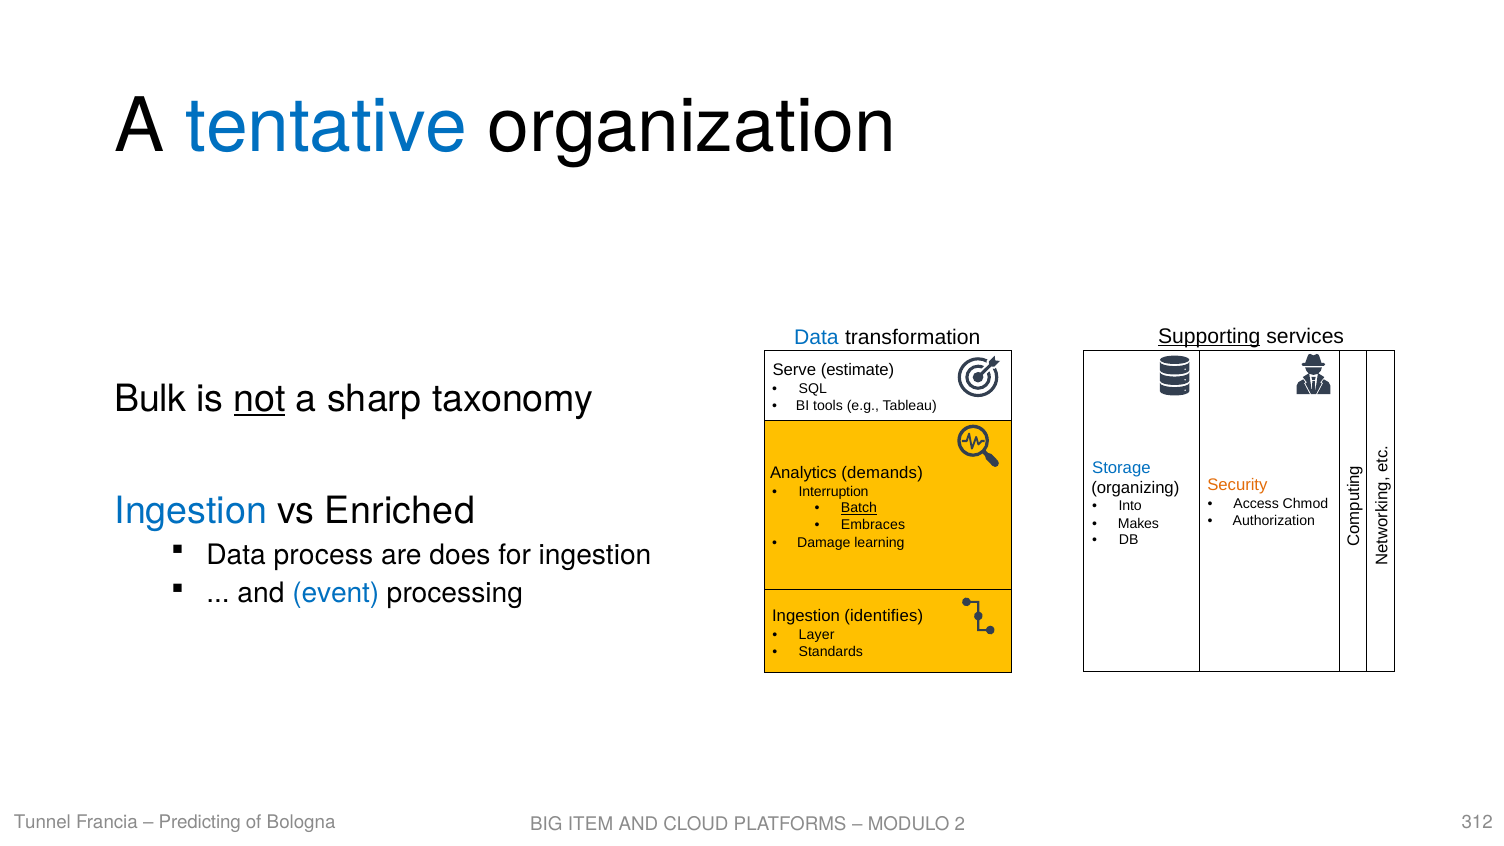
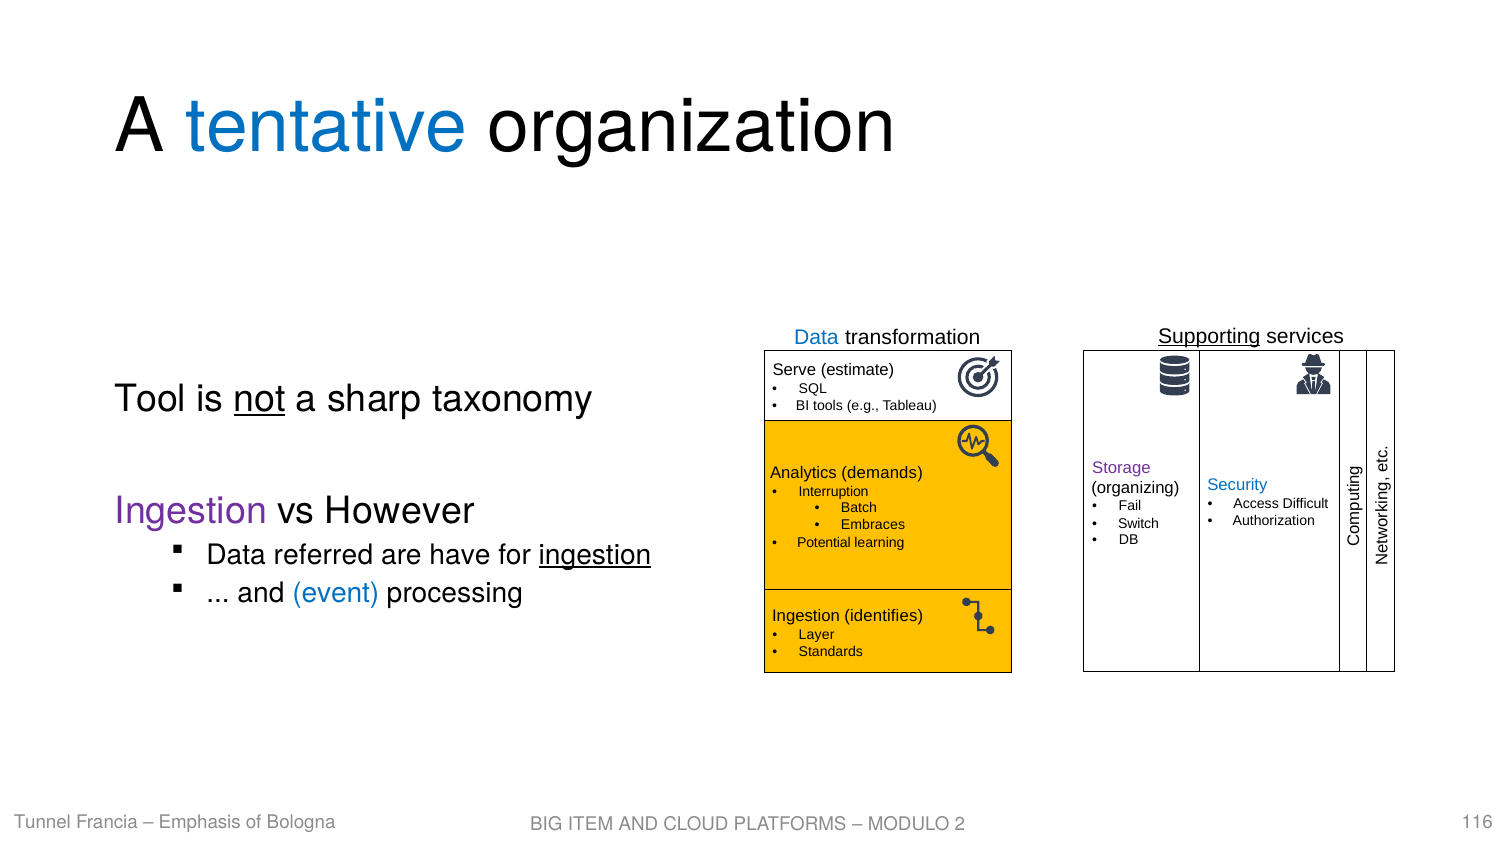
Bulk: Bulk -> Tool (150, 399)
Storage colour: blue -> purple (1121, 468)
Security colour: orange -> blue (1237, 485)
Ingestion colour: blue -> purple (191, 511)
Enriched: Enriched -> However (400, 511)
Chmod: Chmod -> Difficult (1305, 504)
Into: Into -> Fail (1130, 506)
Batch underline: present -> none (859, 508)
Makes: Makes -> Switch (1139, 523)
Damage: Damage -> Potential (824, 543)
process: process -> referred (323, 555)
does: does -> have (460, 555)
ingestion underline: none -> present (595, 555)
Predicting: Predicting -> Emphasis (200, 823)
312: 312 -> 116 (1477, 823)
